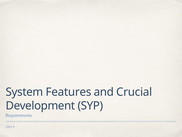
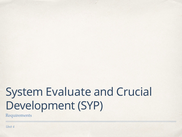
Features: Features -> Evaluate (68, 92)
